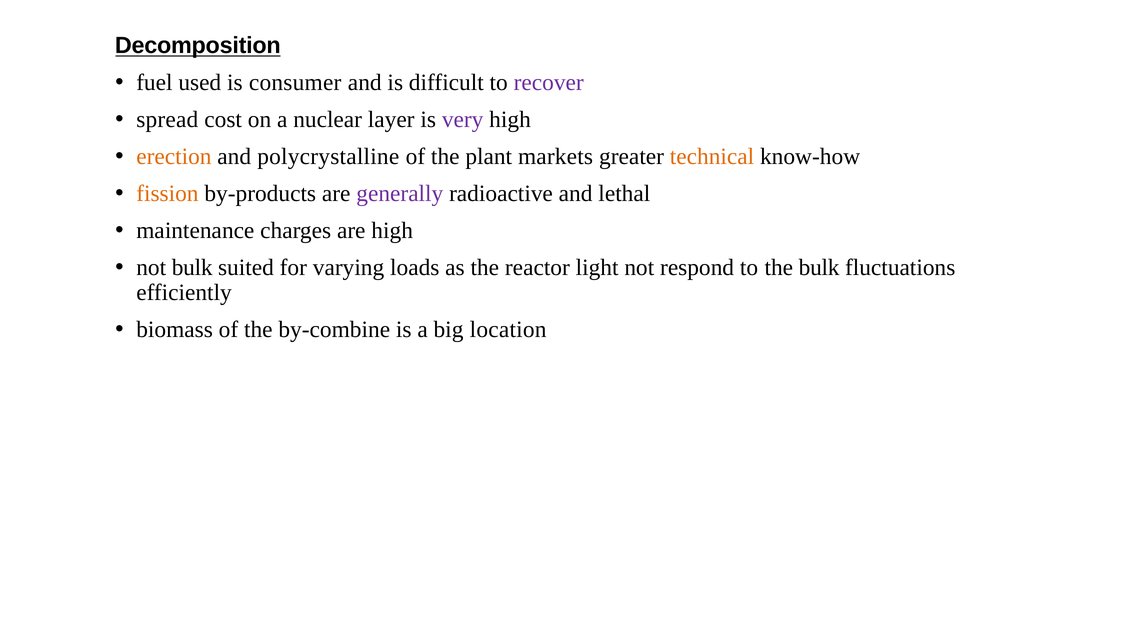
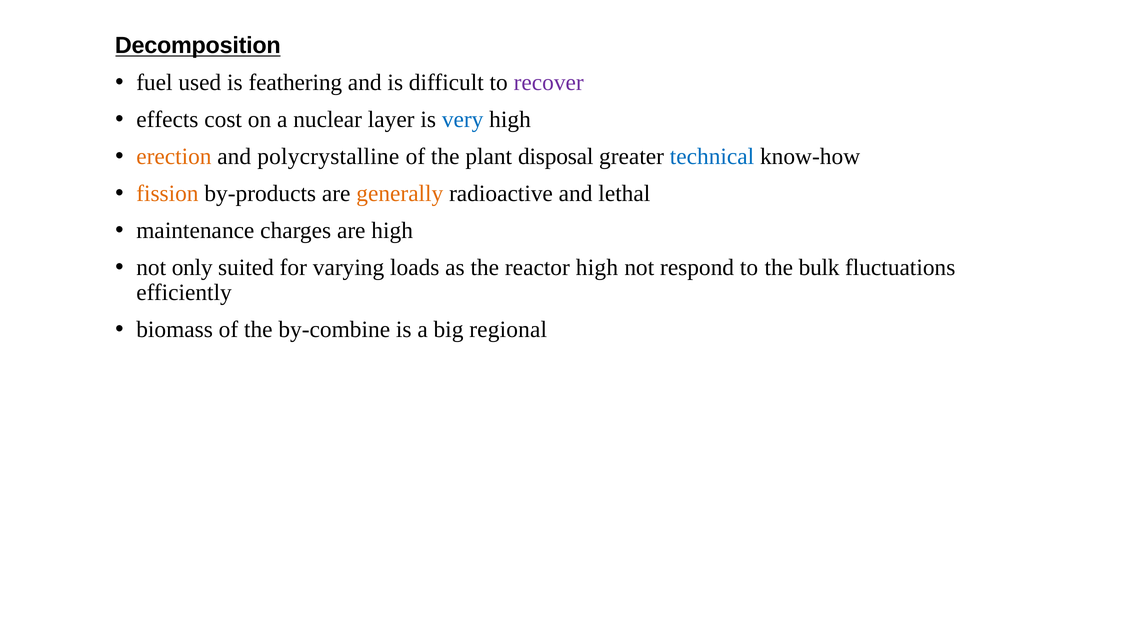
consumer: consumer -> feathering (295, 83)
spread: spread -> effects (167, 119)
very colour: purple -> blue (463, 119)
markets: markets -> disposal (556, 156)
technical colour: orange -> blue (712, 156)
generally colour: purple -> orange (400, 193)
not bulk: bulk -> only (192, 267)
reactor light: light -> high (597, 267)
location: location -> regional (508, 329)
